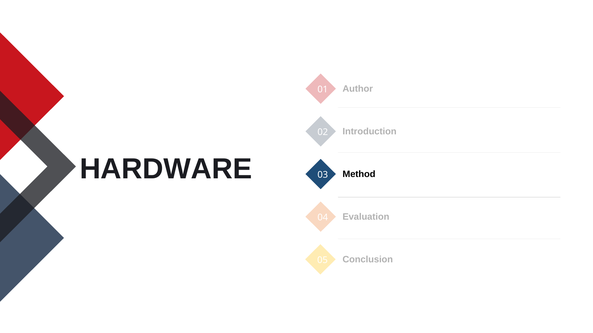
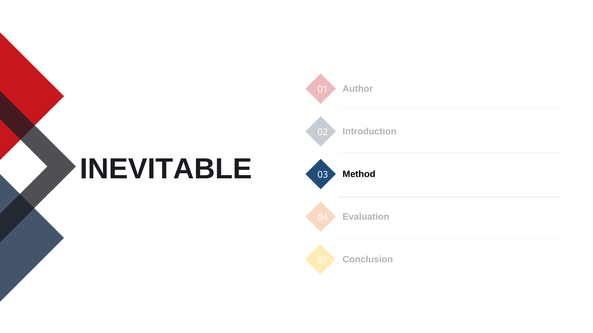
HARDWARE: HARDWARE -> INEVITABLE (166, 169)
